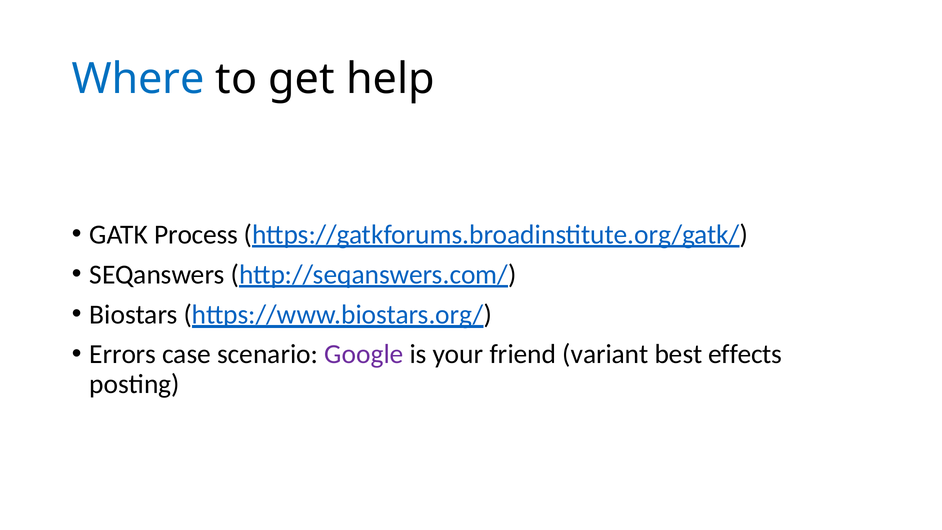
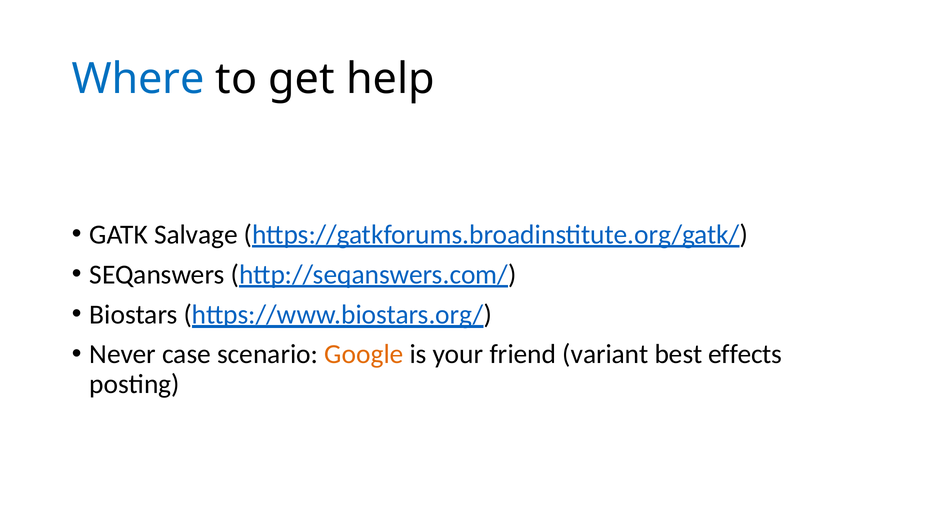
Process: Process -> Salvage (196, 235)
Errors: Errors -> Never (123, 354)
Google colour: purple -> orange (364, 354)
